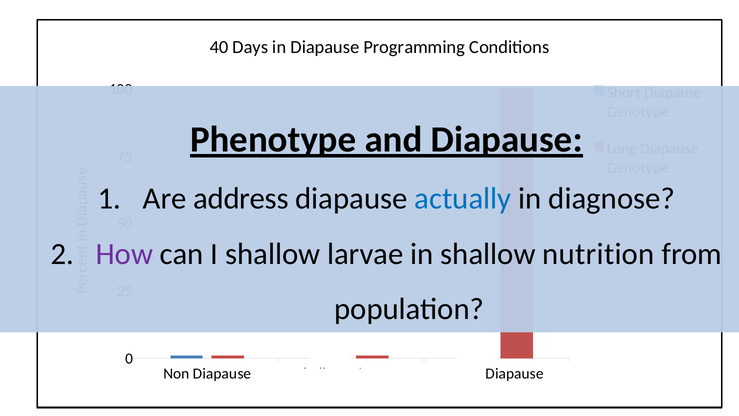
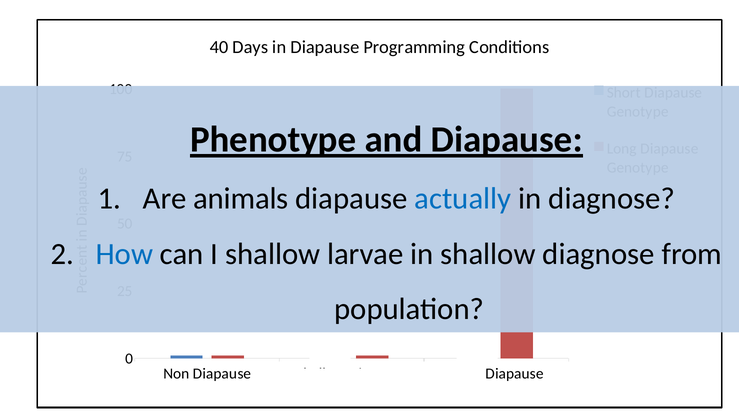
address: address -> animals (241, 198)
How colour: purple -> blue (124, 254)
shallow nutrition: nutrition -> diagnose (599, 254)
